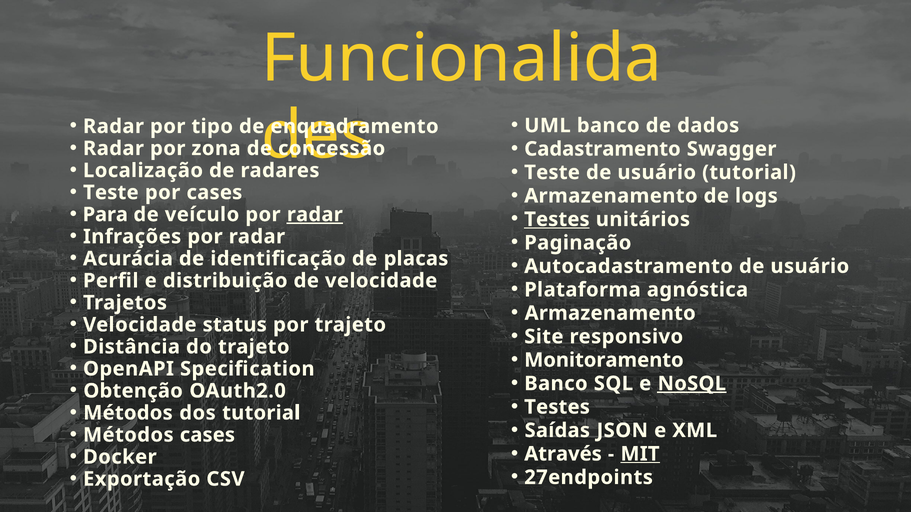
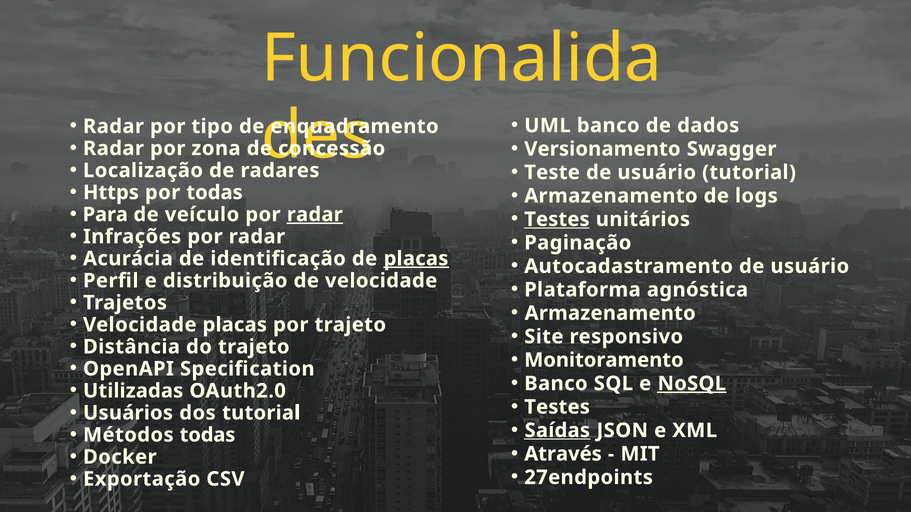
Cadastramento: Cadastramento -> Versionamento (602, 149)
Teste: Teste -> Https (111, 193)
por cases: cases -> todas (215, 193)
placas underline: none -> present (416, 259)
Velocidade status: status -> placas (235, 325)
Obtenção: Obtenção -> Utilizadas (133, 391)
Métodos: Métodos -> Usuários (128, 413)
Saídas underline: none -> present (557, 431)
Métodos cases: cases -> todas (208, 435)
MIT underline: present -> none (640, 454)
